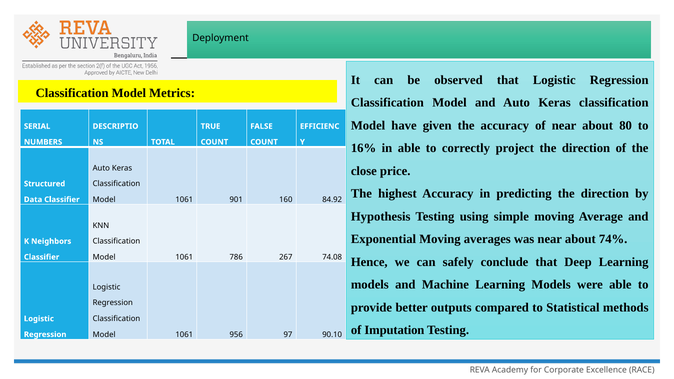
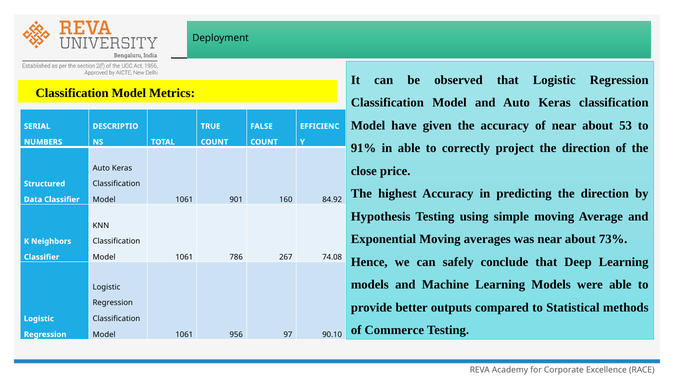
80: 80 -> 53 (626, 125)
16%: 16% -> 91% (364, 148)
74%: 74% -> 73% (613, 239)
Imputation: Imputation -> Commerce (394, 330)
